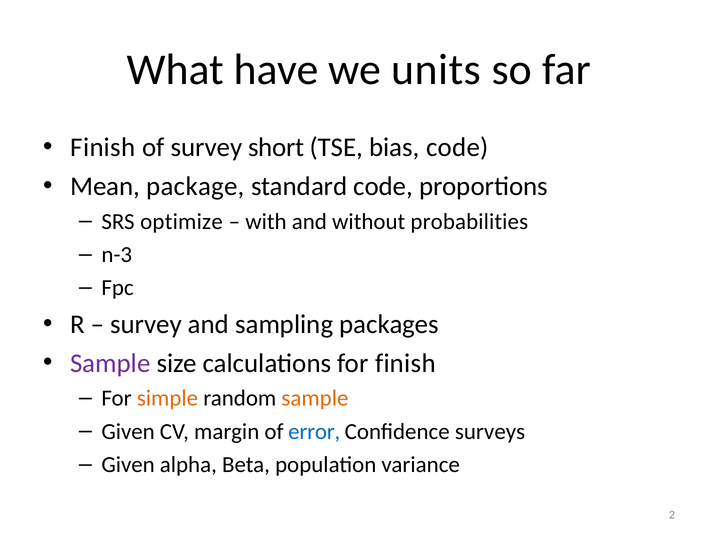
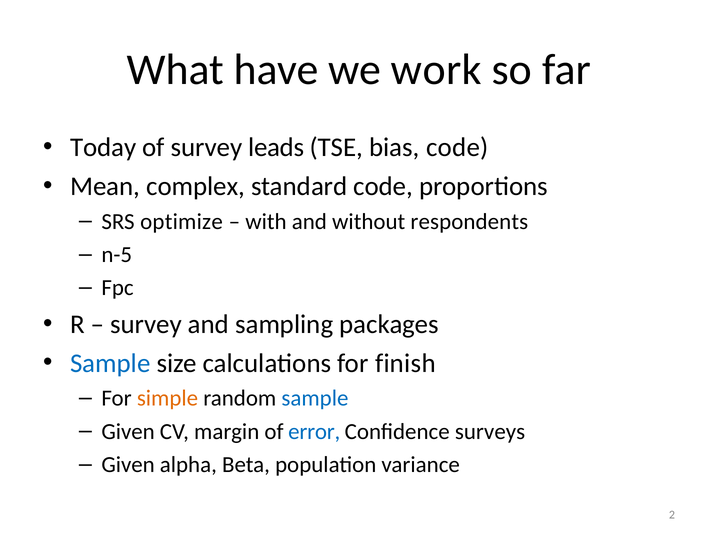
units: units -> work (436, 70)
Finish: Finish -> Today (103, 147)
short: short -> leads (276, 147)
package: package -> complex (196, 186)
probabilities: probabilities -> respondents (469, 221)
n-3: n-3 -> n-5 (117, 254)
Sample colour: purple -> blue (110, 363)
sample colour: orange -> blue (315, 398)
